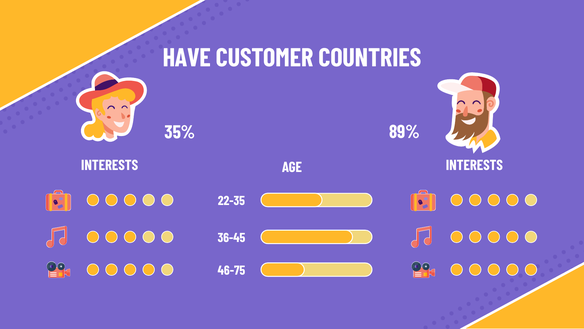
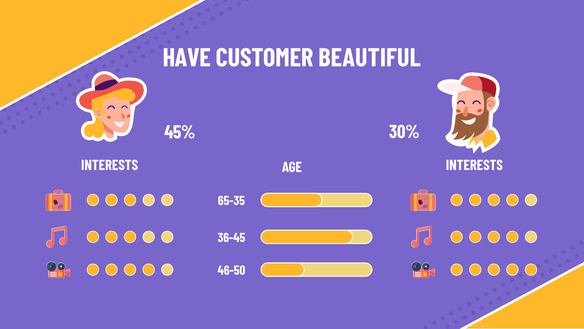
COUNTRIES: COUNTRIES -> BEAUTIFUL (370, 58)
89%: 89% -> 30% (404, 132)
35%: 35% -> 45% (180, 132)
22-35: 22-35 -> 65-35 (231, 201)
46-75: 46-75 -> 46-50 (231, 270)
